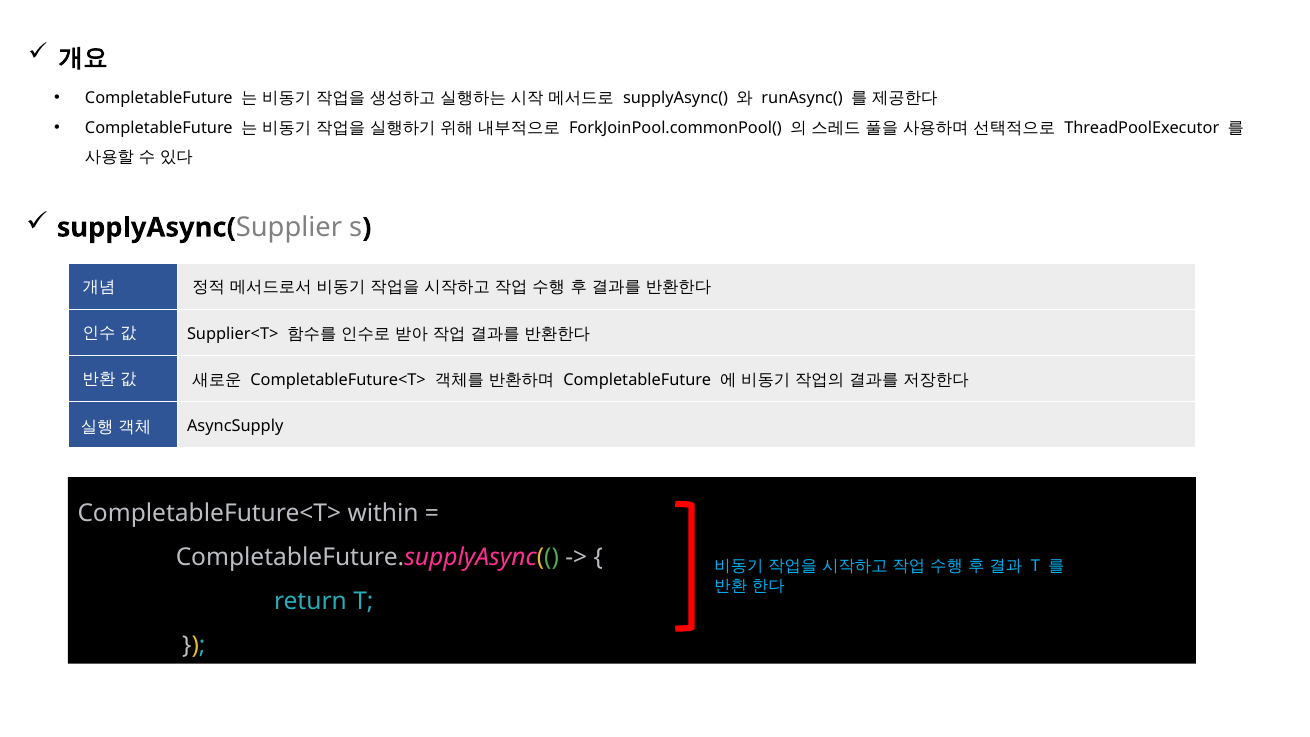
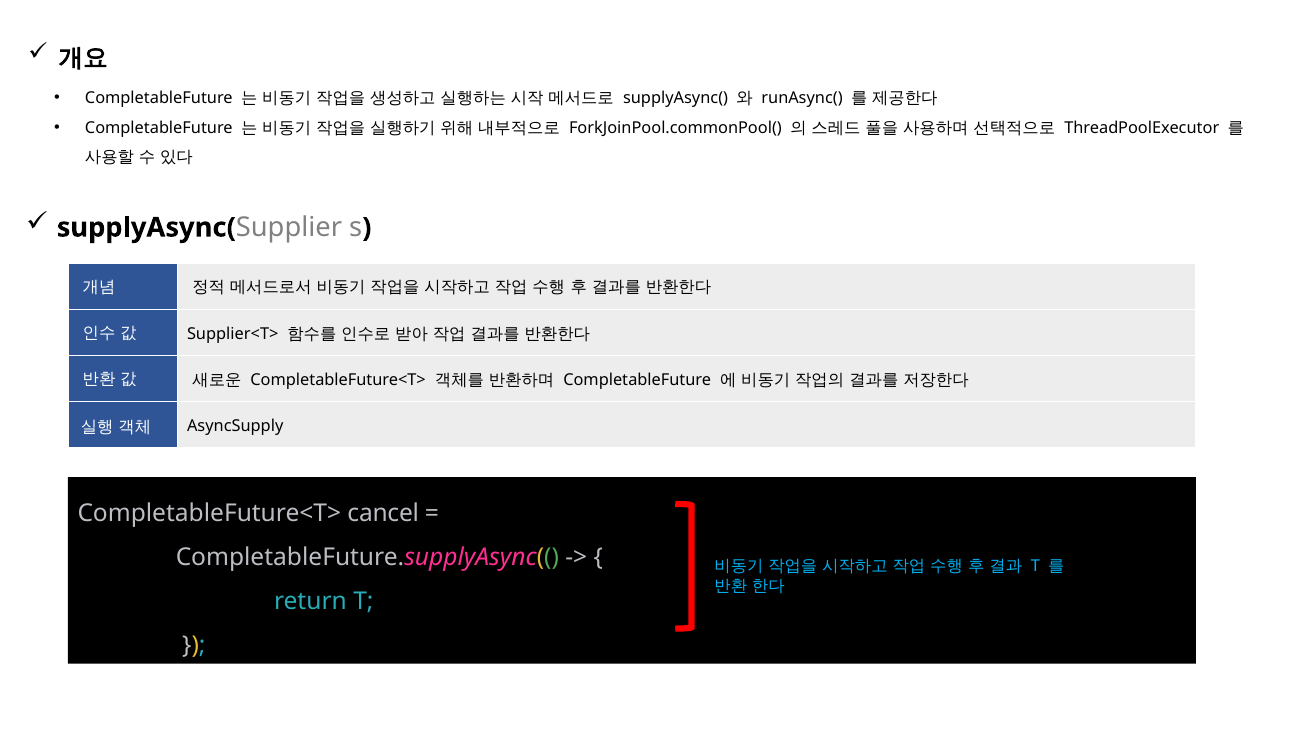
within: within -> cancel (383, 513)
